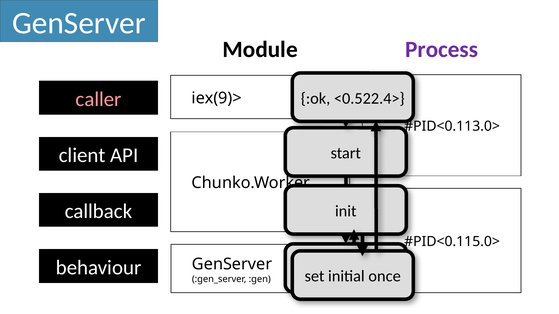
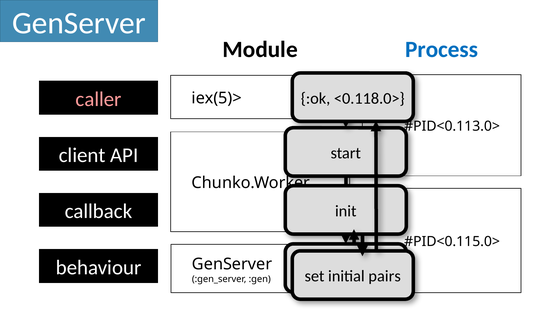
Process colour: purple -> blue (442, 49)
<0.522.4>: <0.522.4> -> <0.118.0> (369, 98)
iex(9)>: iex(9)> -> iex(5)> (217, 98)
once: once -> pairs (385, 277)
